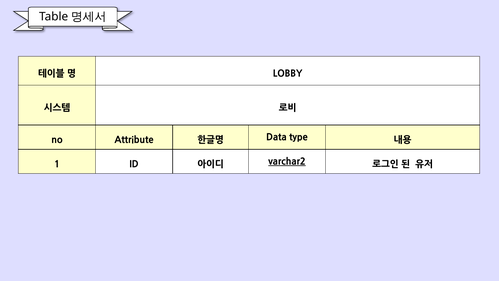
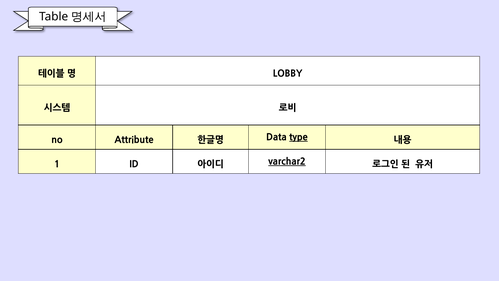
type underline: none -> present (298, 137)
